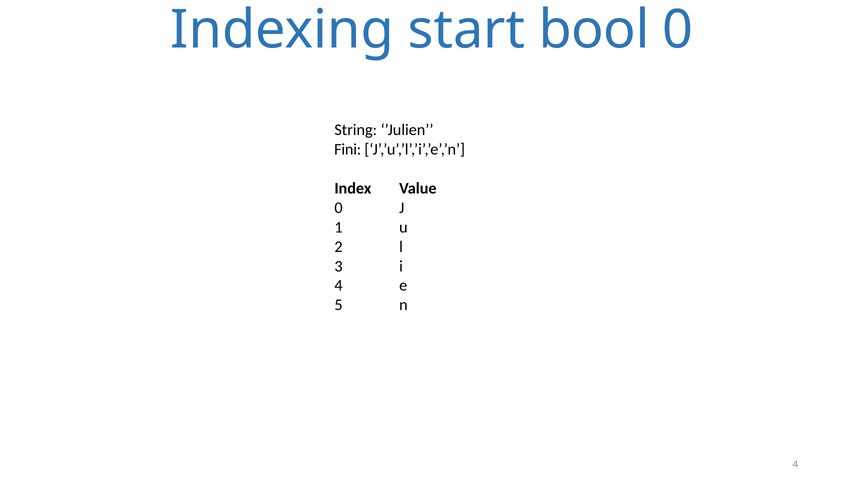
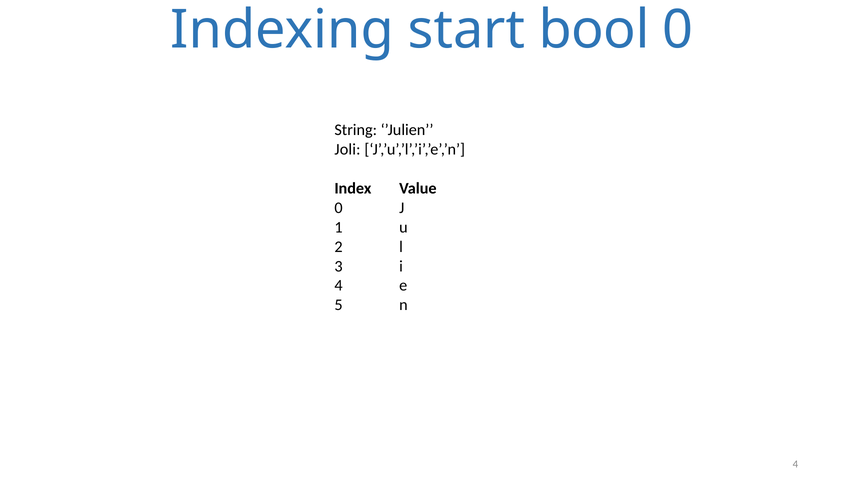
Fini: Fini -> Joli (348, 150)
